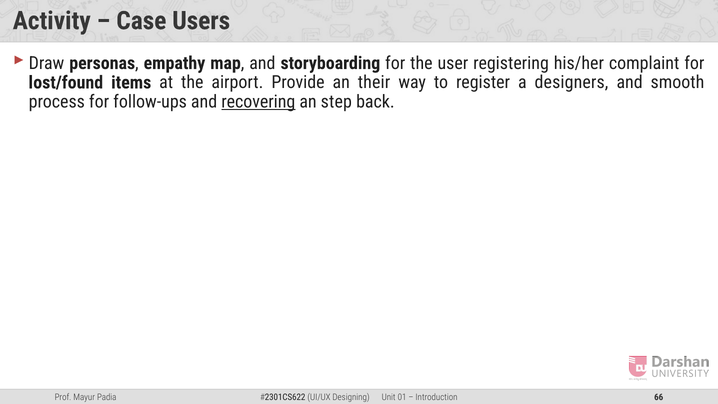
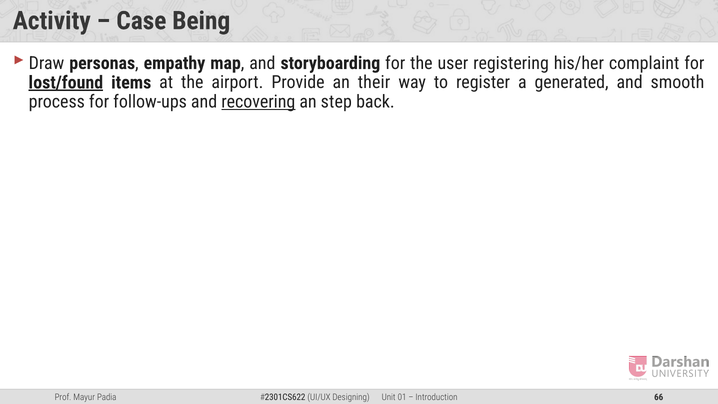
Users: Users -> Being (201, 21)
lost/found underline: none -> present (66, 83)
designers: designers -> generated (572, 83)
